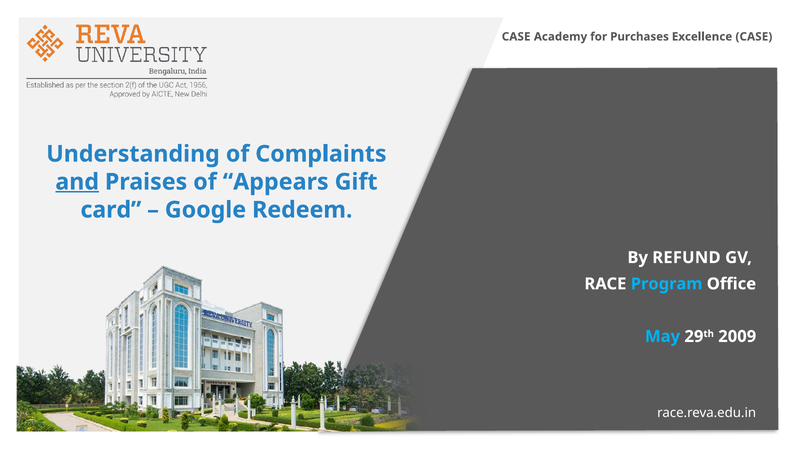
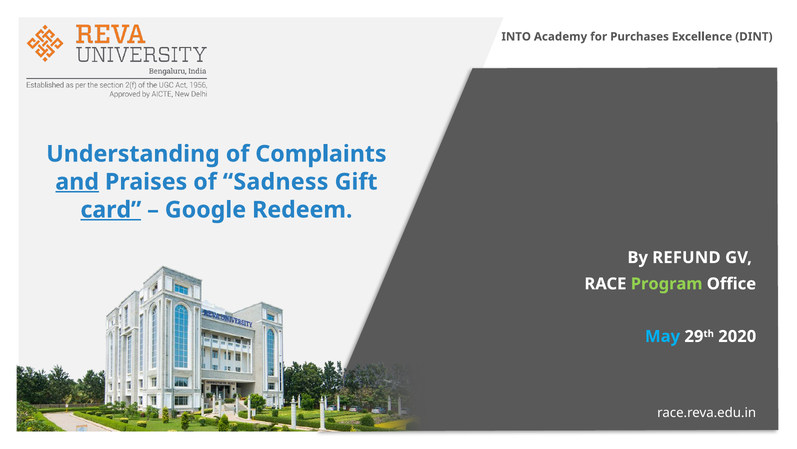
CASE: CASE -> INTO (516, 37)
Excellence CASE: CASE -> DINT (754, 37)
Appears: Appears -> Sadness (276, 182)
card underline: none -> present (111, 210)
Program colour: light blue -> light green (667, 283)
2009: 2009 -> 2020 (737, 336)
